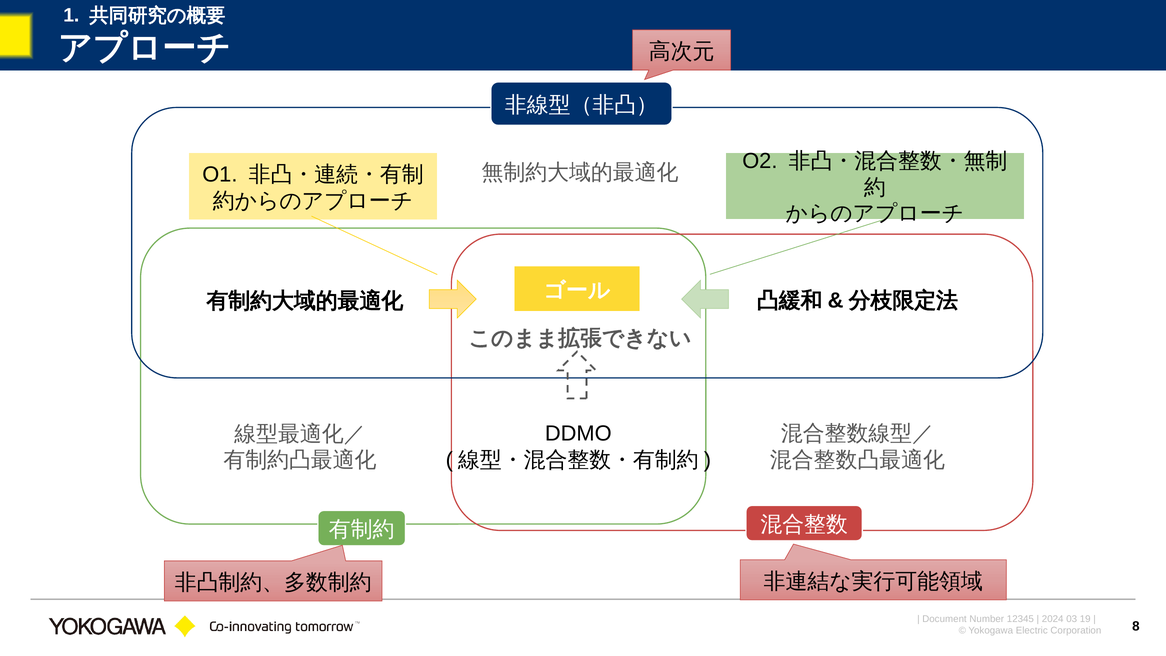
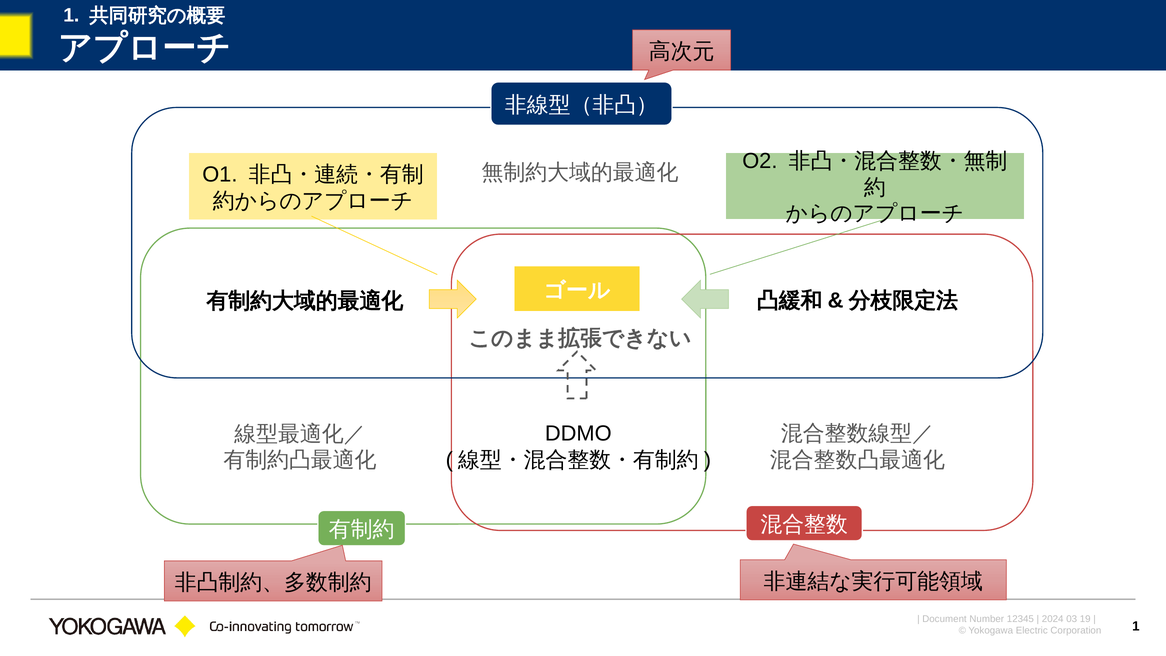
8: 8 -> 1 (1136, 626)
